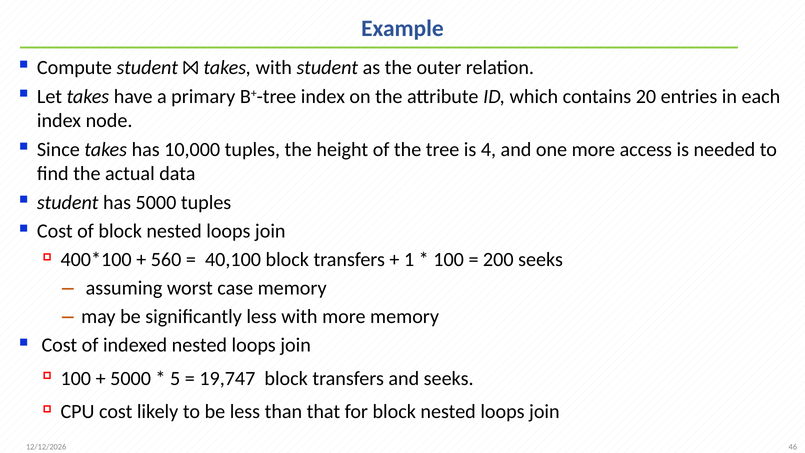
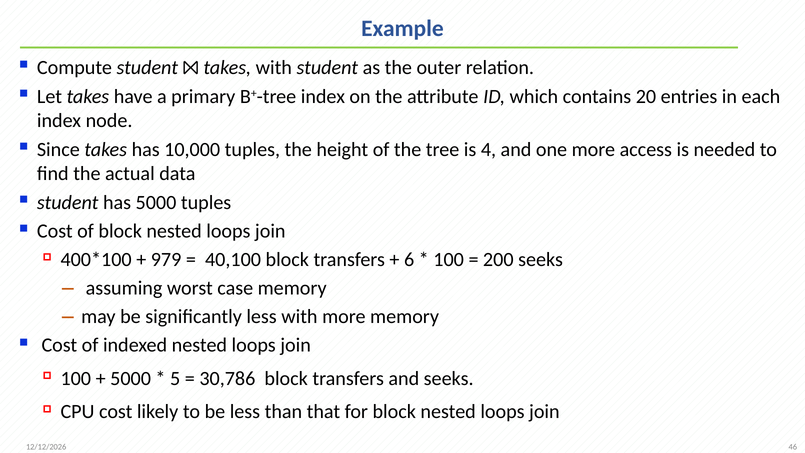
560: 560 -> 979 (166, 260)
1: 1 -> 6 (409, 260)
19,747: 19,747 -> 30,786 (227, 378)
